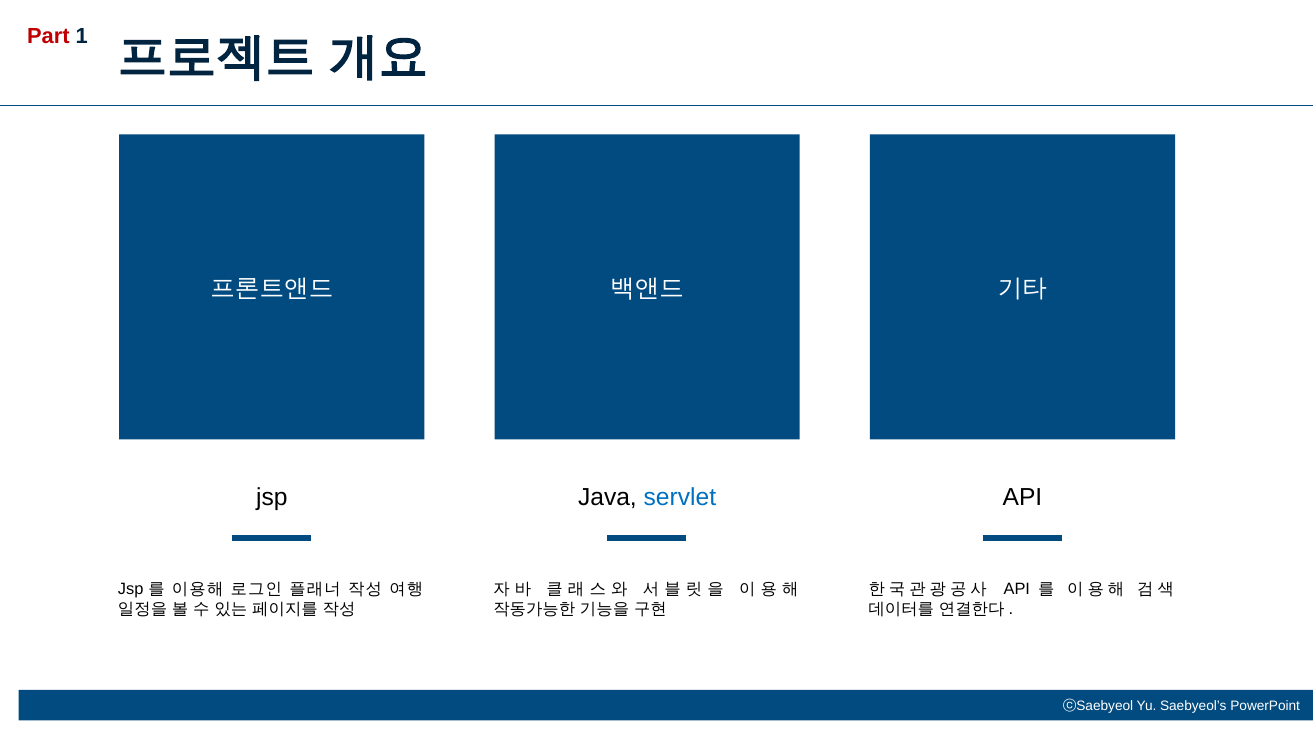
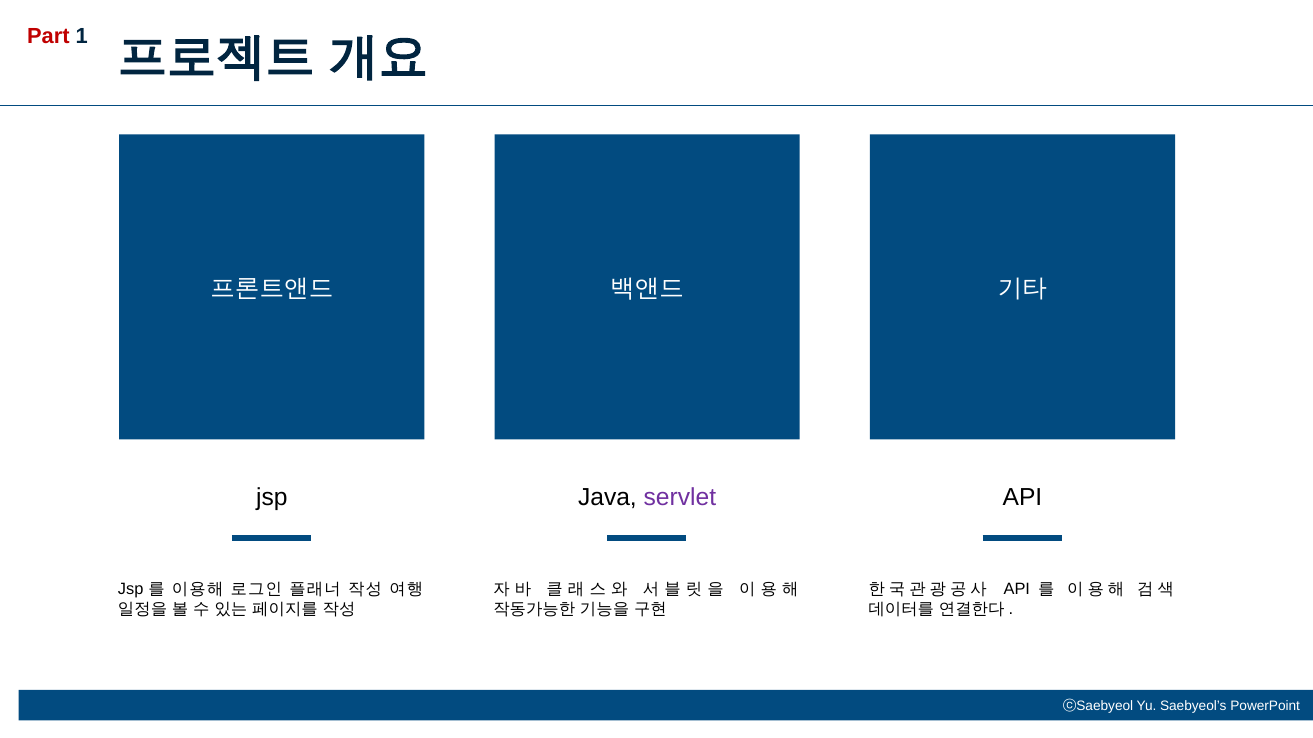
servlet colour: blue -> purple (680, 497)
